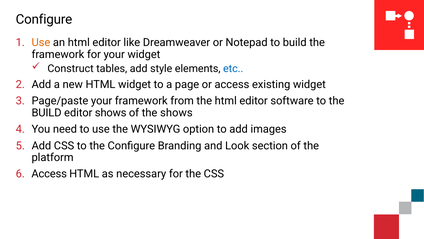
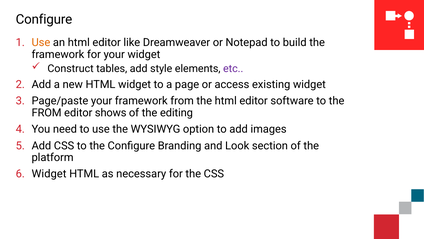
etc colour: blue -> purple (233, 68)
BUILD: BUILD -> FROM (47, 113)
the shows: shows -> editing (176, 113)
Access: Access -> Widget (49, 174)
